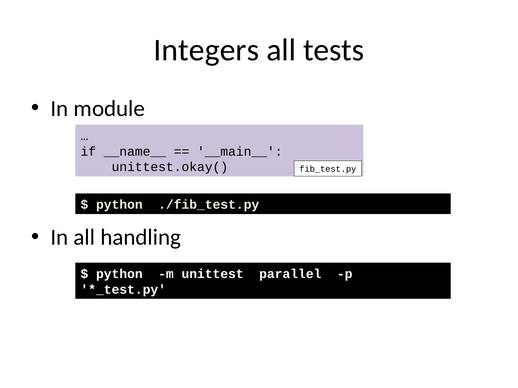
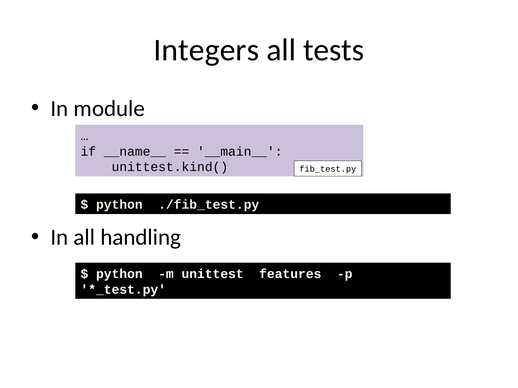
unittest.okay(: unittest.okay( -> unittest.kind( (170, 167)
parallel: parallel -> features (290, 274)
